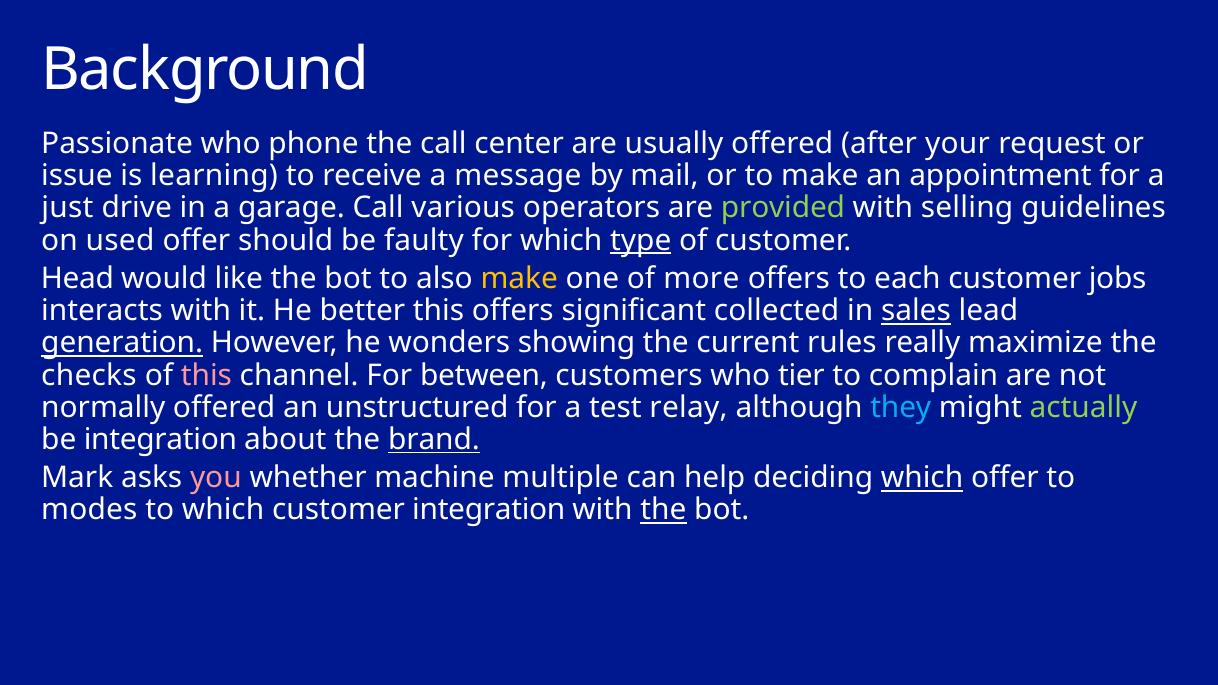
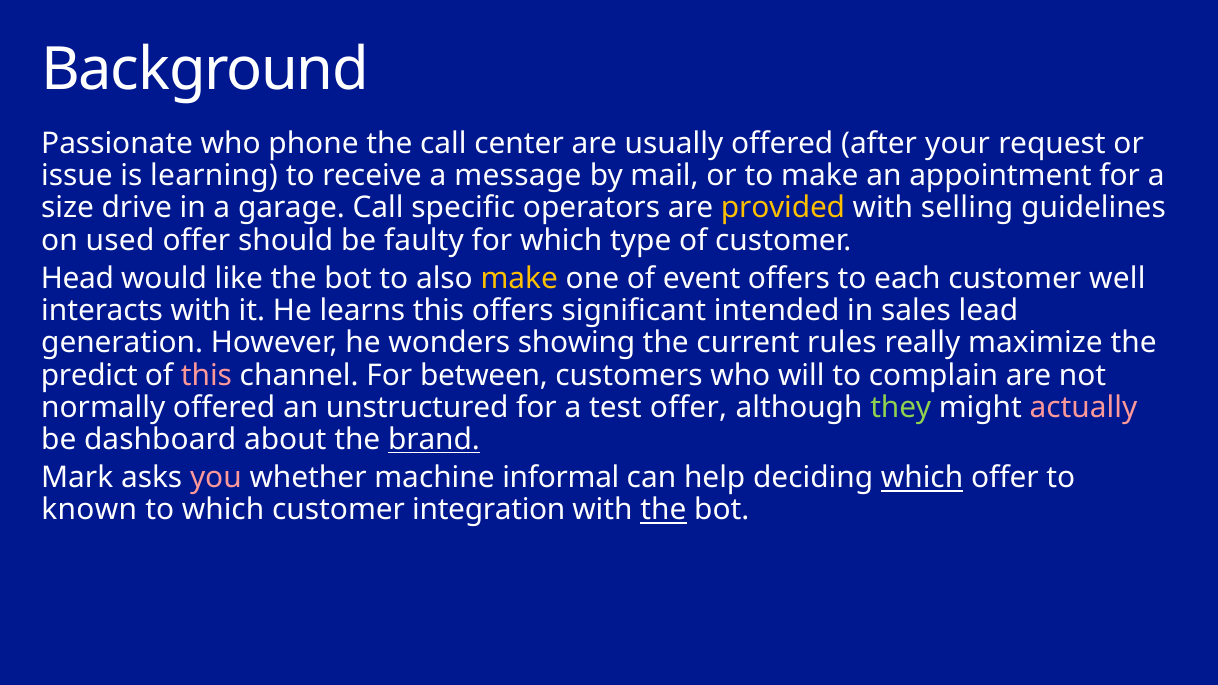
just: just -> size (68, 208)
various: various -> specific (463, 208)
provided colour: light green -> yellow (783, 208)
type underline: present -> none (641, 240)
more: more -> event (702, 279)
jobs: jobs -> well (1117, 279)
better: better -> learns (362, 311)
collected: collected -> intended (777, 311)
sales underline: present -> none (916, 311)
generation underline: present -> none (122, 343)
checks: checks -> predict (89, 375)
tier: tier -> will (801, 375)
test relay: relay -> offer (689, 407)
they colour: light blue -> light green (901, 407)
actually colour: light green -> pink (1083, 407)
be integration: integration -> dashboard (160, 440)
multiple: multiple -> informal (561, 478)
modes: modes -> known (89, 510)
